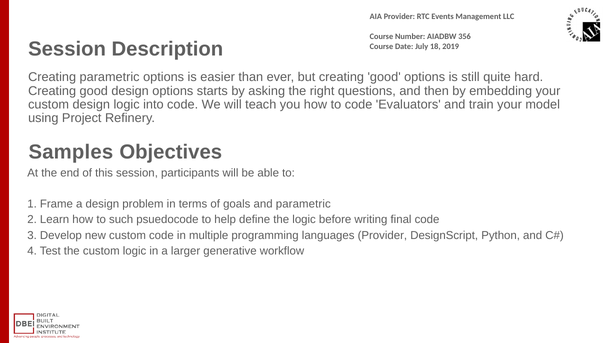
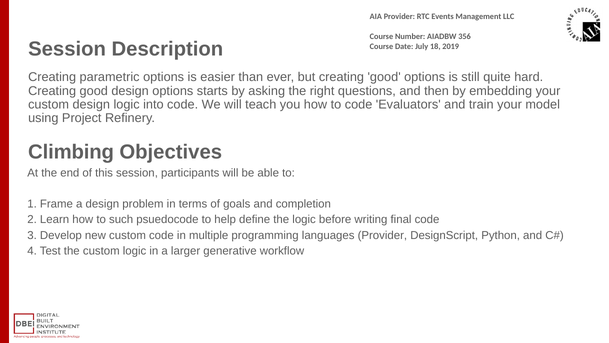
Samples: Samples -> Climbing (71, 152)
and parametric: parametric -> completion (303, 204)
